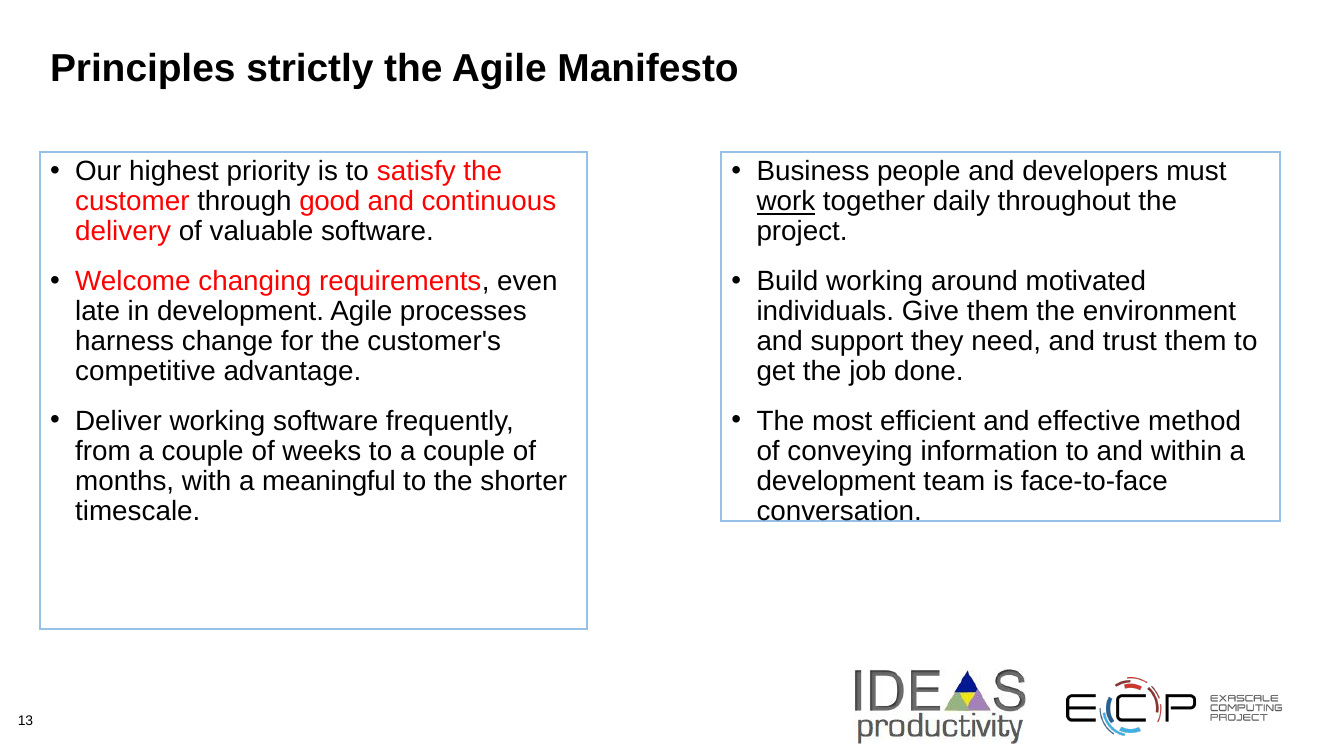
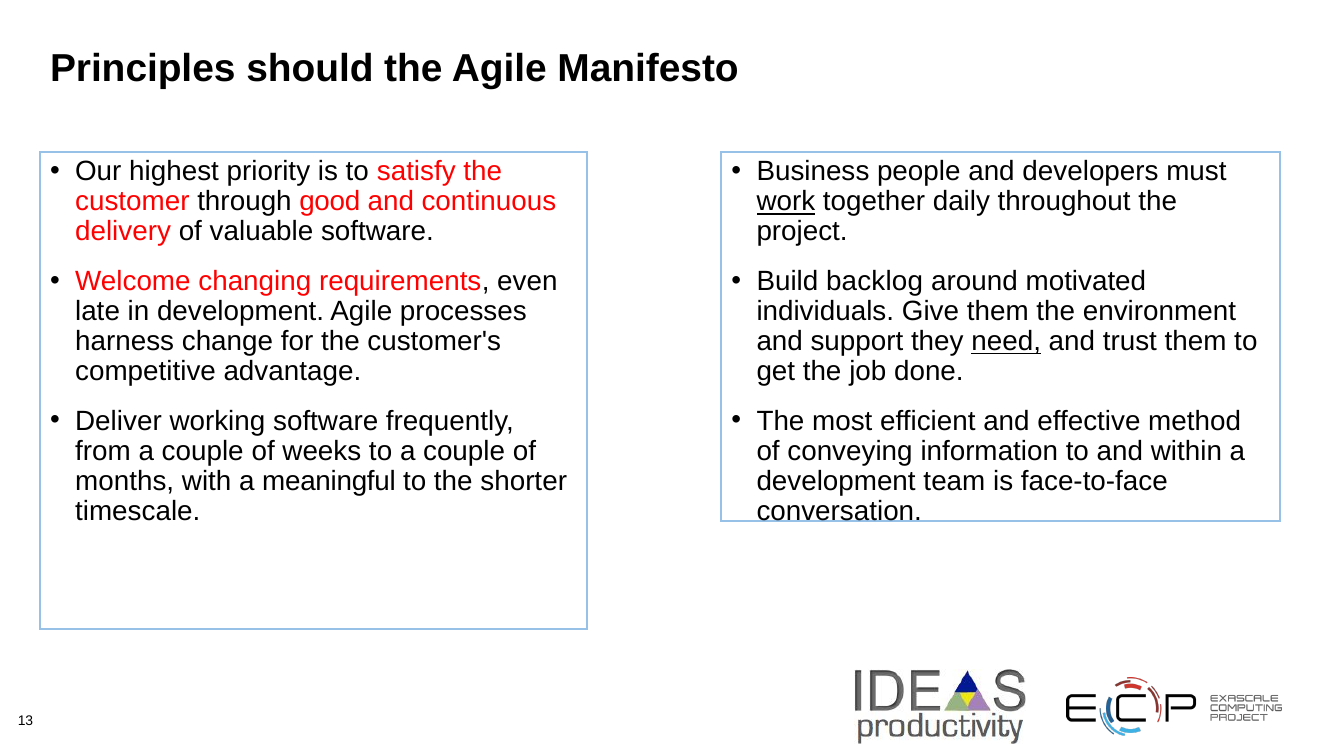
strictly: strictly -> should (310, 69)
Build working: working -> backlog (875, 281)
need underline: none -> present (1006, 341)
